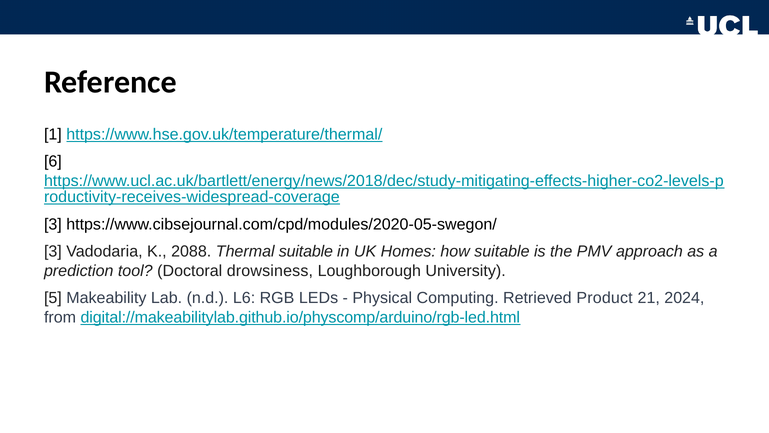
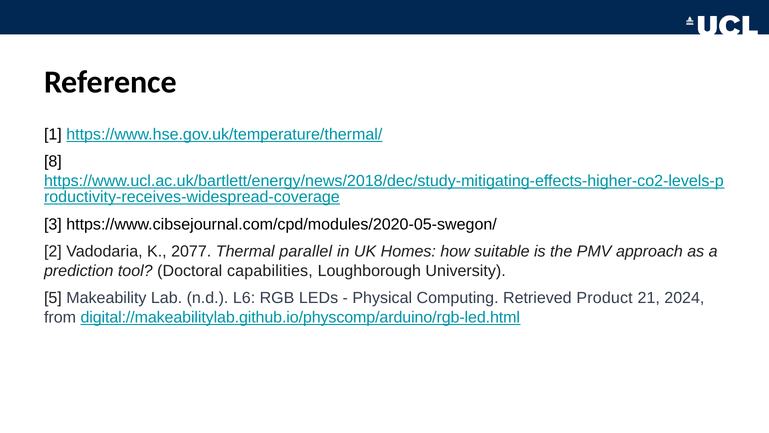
6: 6 -> 8 (53, 161)
3: 3 -> 2 (53, 251)
2088: 2088 -> 2077 (191, 251)
Thermal suitable: suitable -> parallel (306, 251)
drowsiness: drowsiness -> capabilities (270, 271)
